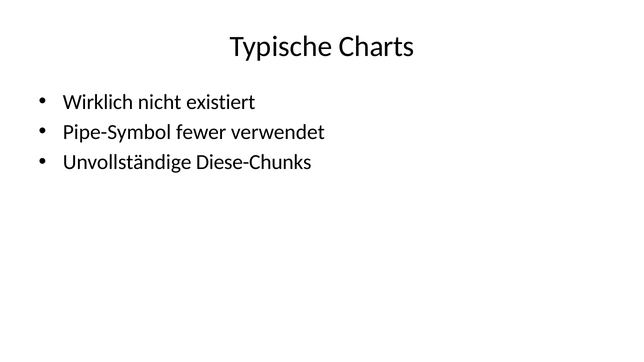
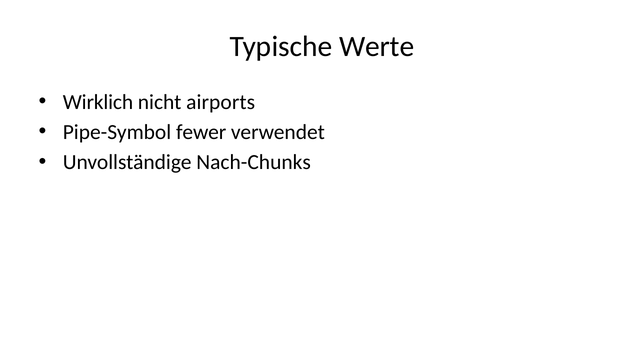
Charts: Charts -> Werte (377, 47)
existiert: existiert -> airports (221, 102)
Diese-Chunks: Diese-Chunks -> Nach-Chunks (254, 162)
